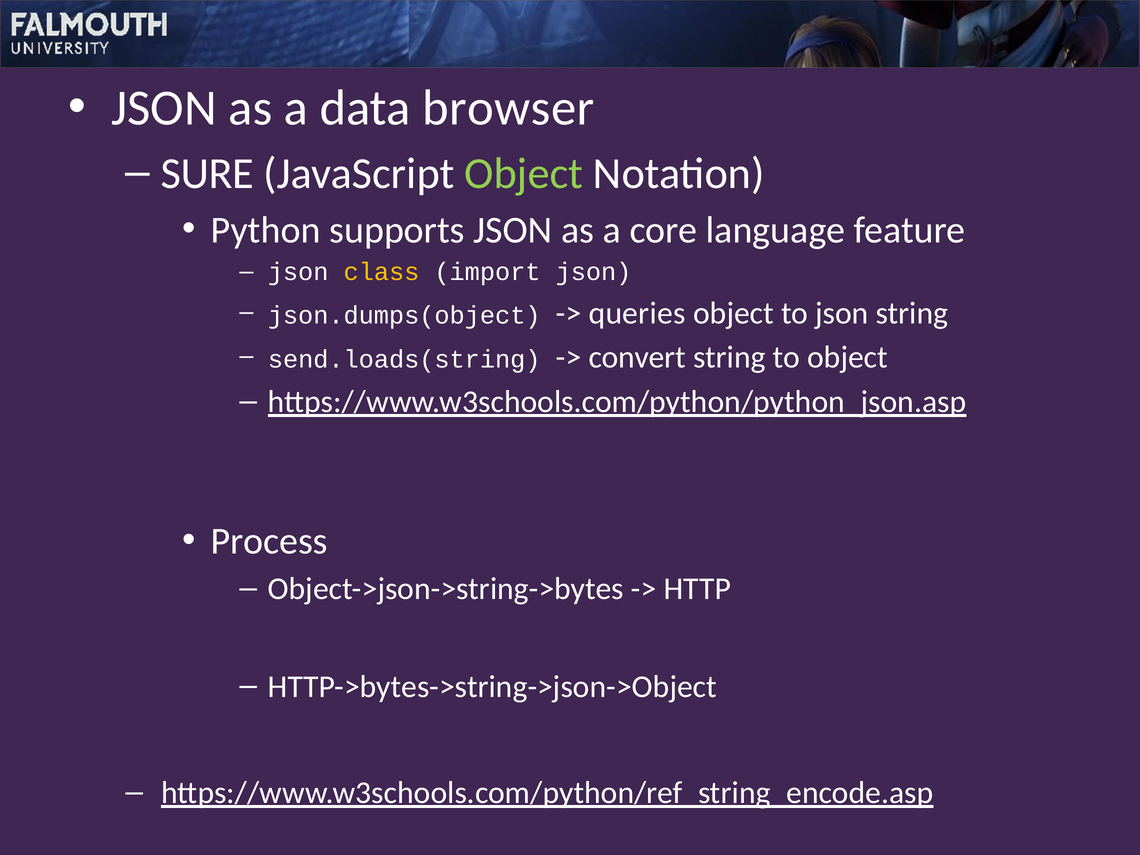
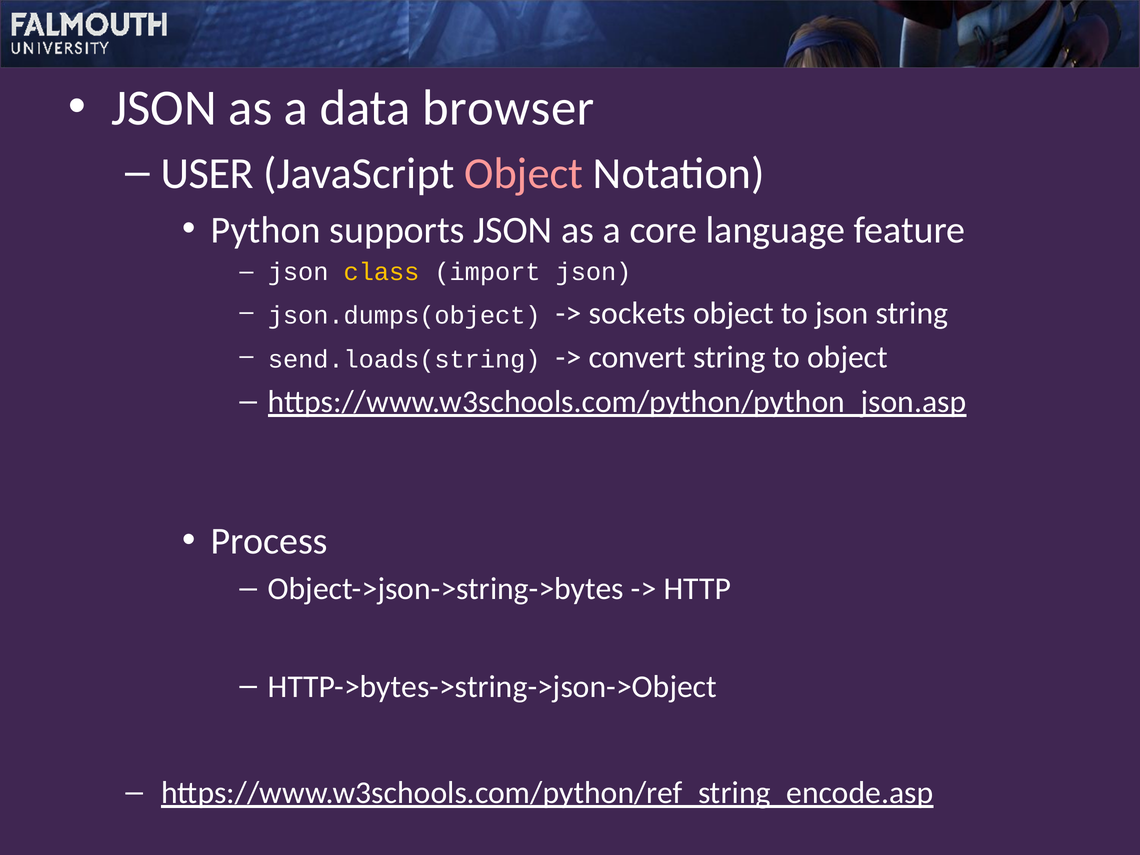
SURE: SURE -> USER (207, 173)
Object colour: light green -> pink (524, 173)
queries: queries -> sockets (637, 313)
